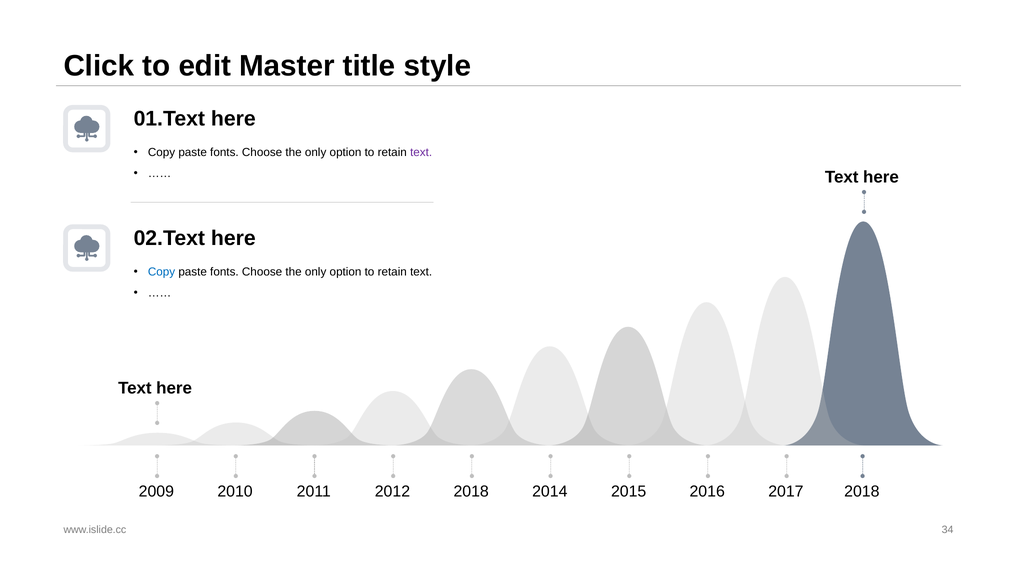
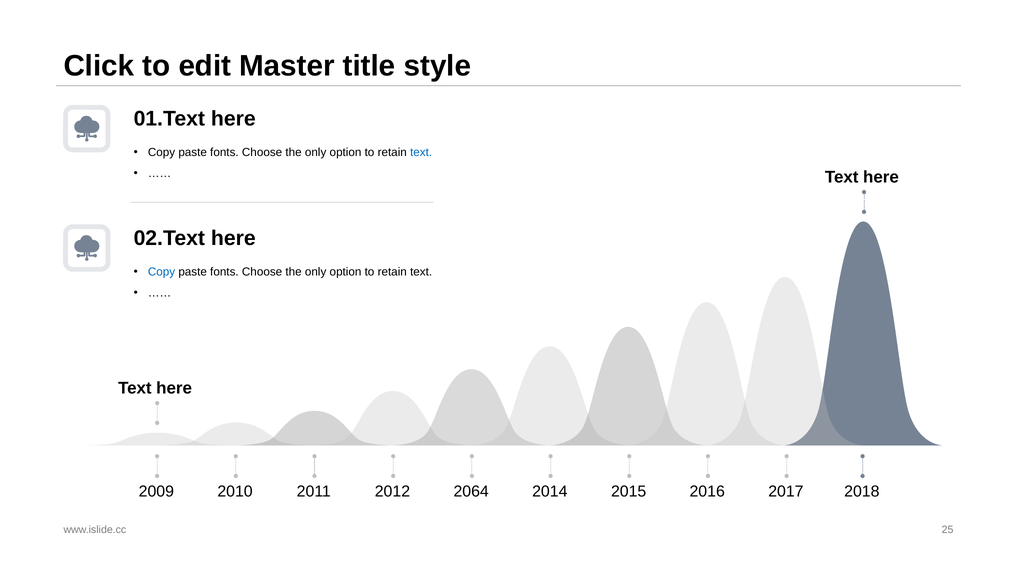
text colour: purple -> blue (421, 153)
2012 2018: 2018 -> 2064 (471, 492)
34: 34 -> 25 (948, 530)
